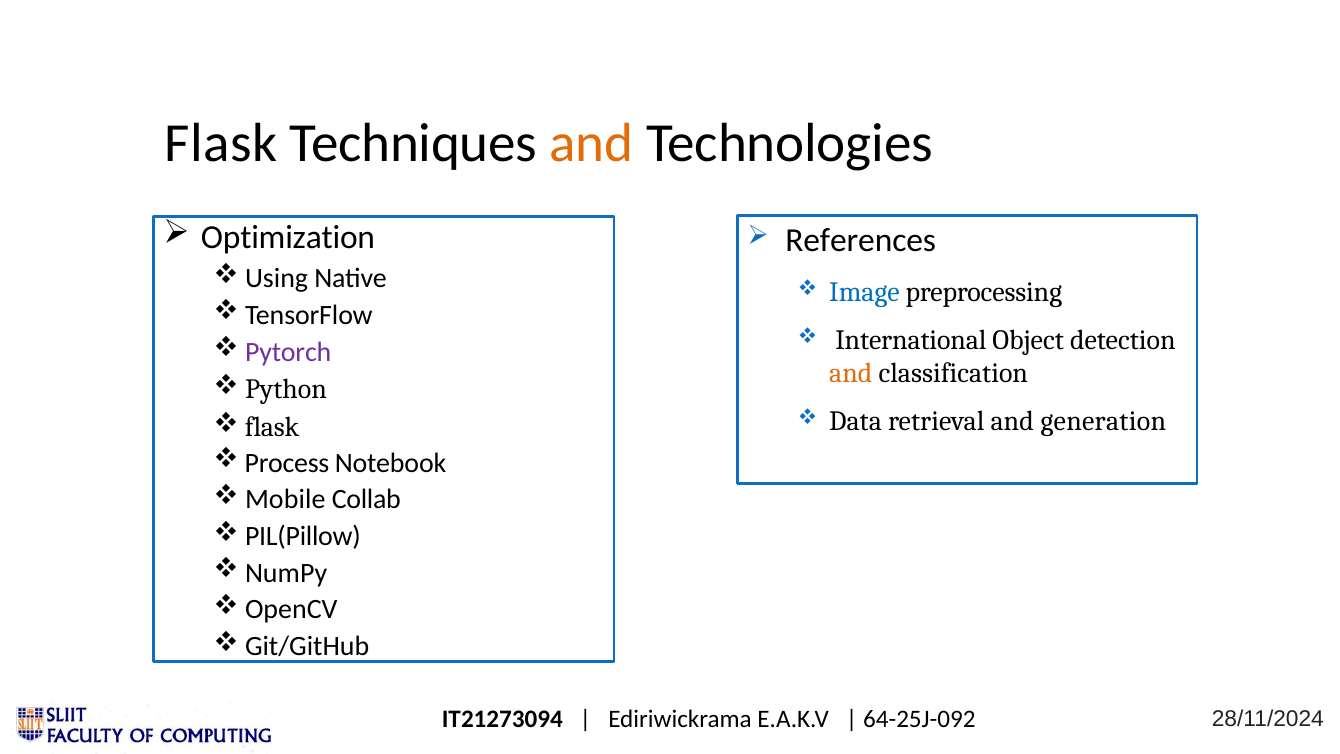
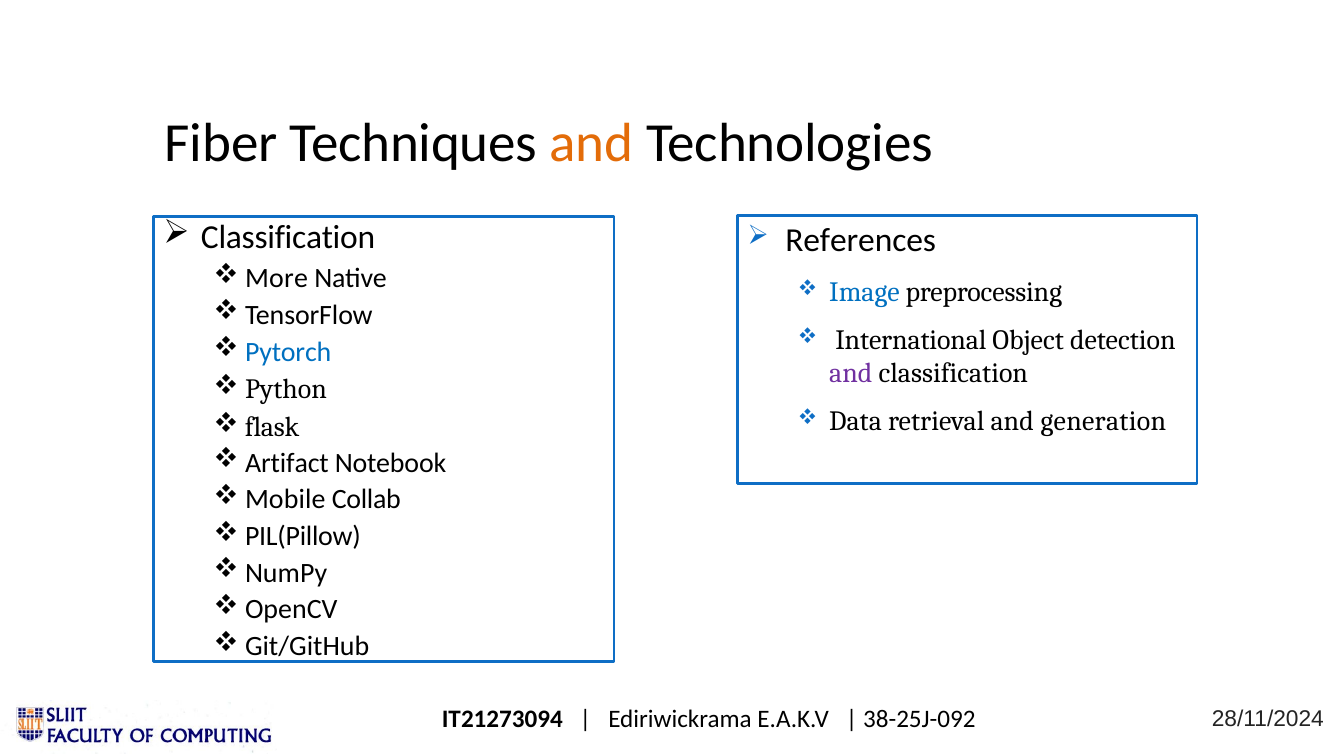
Flask: Flask -> Fiber (221, 143)
Optimization: Optimization -> Classification (288, 238)
Using: Using -> More (276, 278)
Pytorch colour: purple -> blue (288, 352)
and colour: orange -> purple (851, 373)
Process: Process -> Artifact (287, 463)
64-25J-092: 64-25J-092 -> 38-25J-092 (919, 719)
